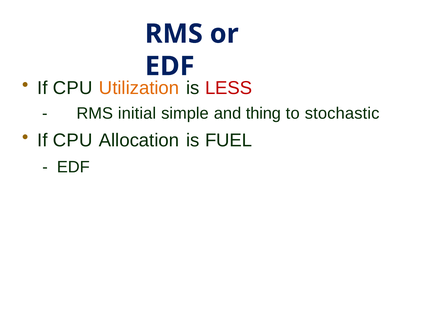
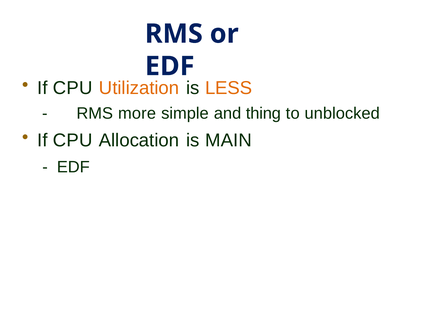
LESS colour: red -> orange (229, 88)
initial: initial -> more (137, 113)
stochastic: stochastic -> unblocked (342, 113)
FUEL: FUEL -> MAIN (228, 140)
